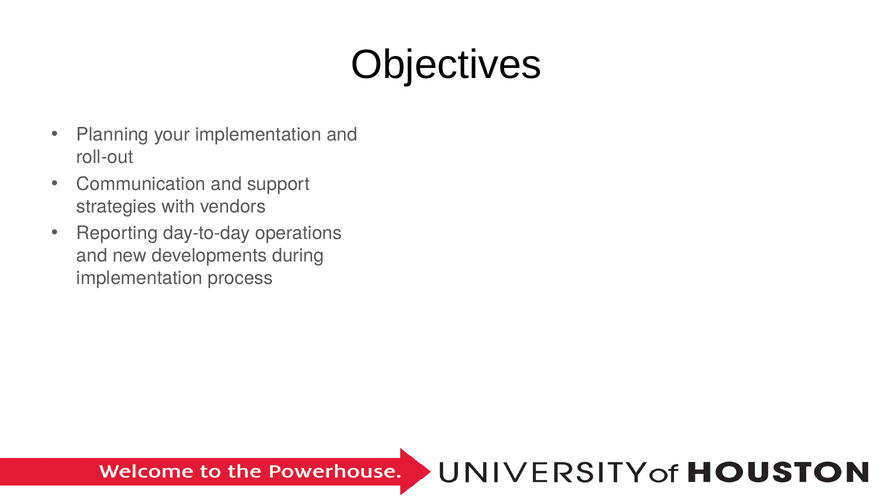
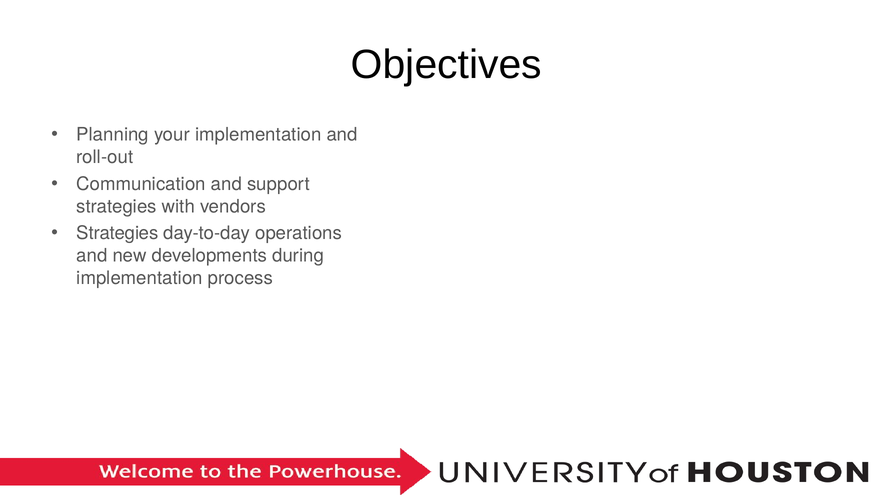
Reporting: Reporting -> Strategies (117, 233)
